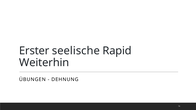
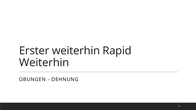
Erster seelische: seelische -> weiterhin (76, 51)
